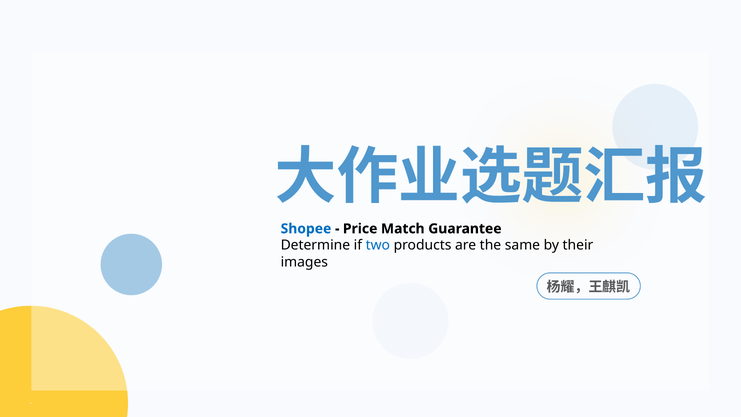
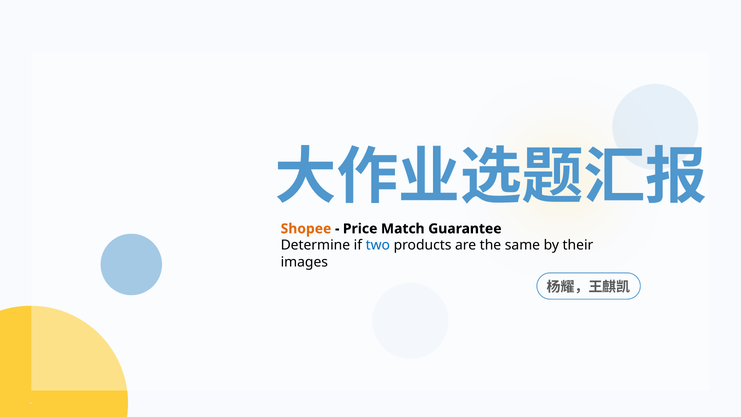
Shopee colour: blue -> orange (306, 229)
